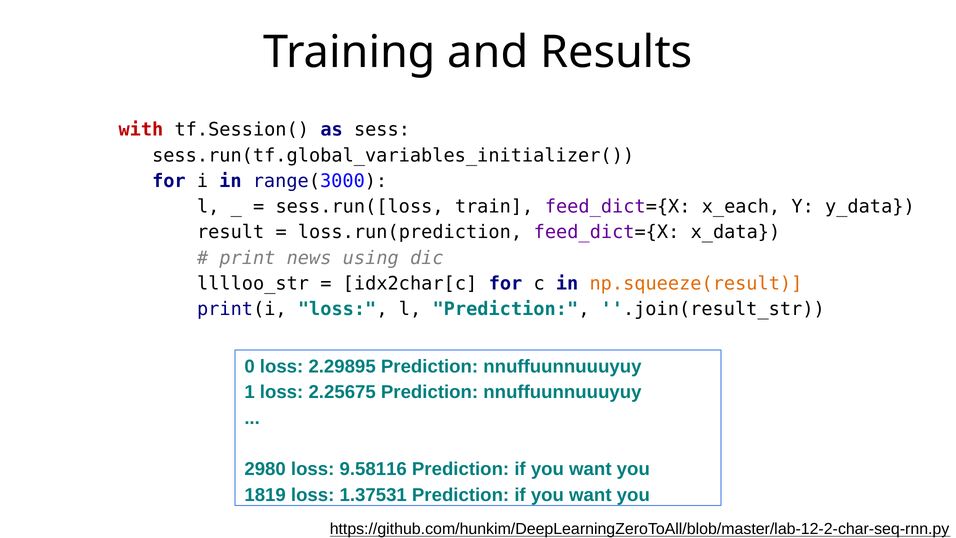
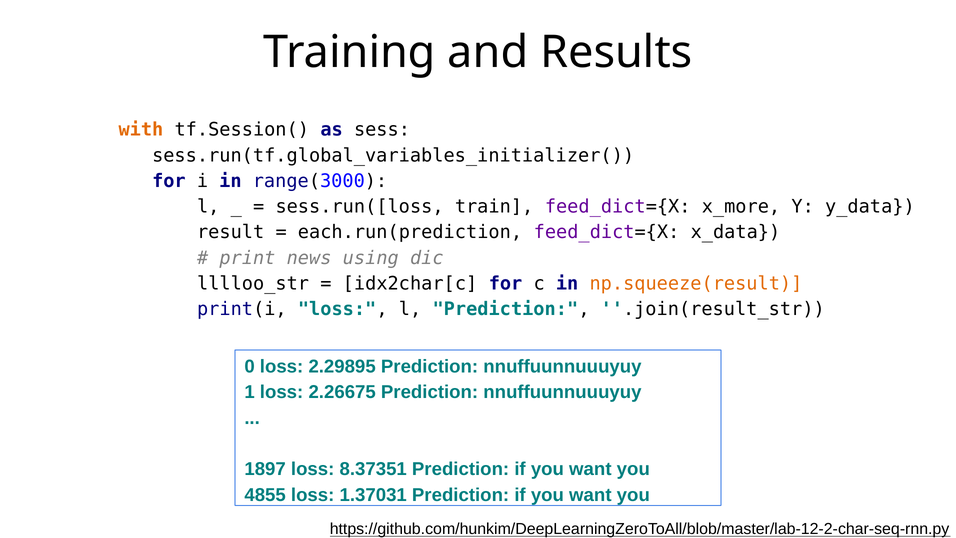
with colour: red -> orange (141, 130)
x_each: x_each -> x_more (741, 207)
loss.run(prediction: loss.run(prediction -> each.run(prediction (410, 232)
2.25675: 2.25675 -> 2.26675 (342, 392)
2980: 2980 -> 1897 (265, 469)
9.58116: 9.58116 -> 8.37351 (373, 469)
1819: 1819 -> 4855 (265, 495)
1.37531: 1.37531 -> 1.37031 (373, 495)
